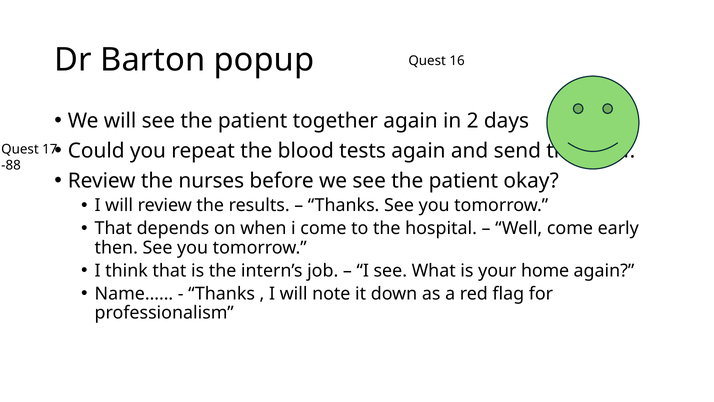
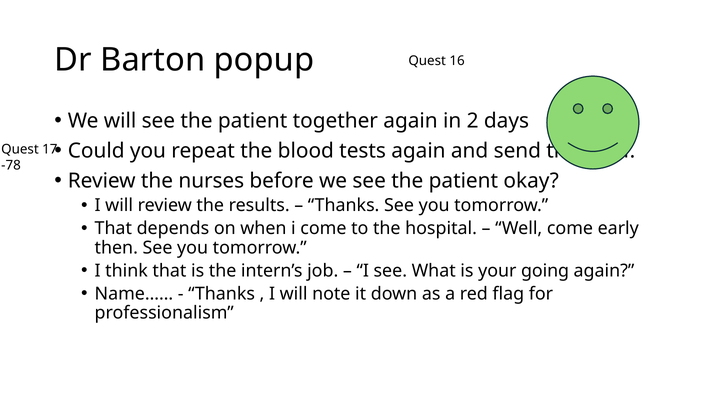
-88: -88 -> -78 (11, 165)
home: home -> going (545, 270)
